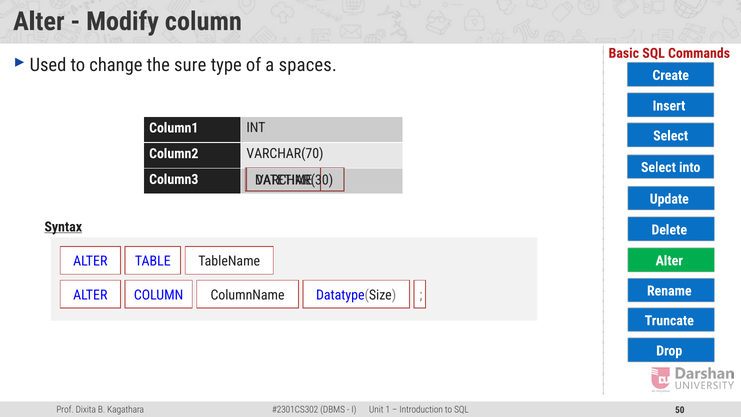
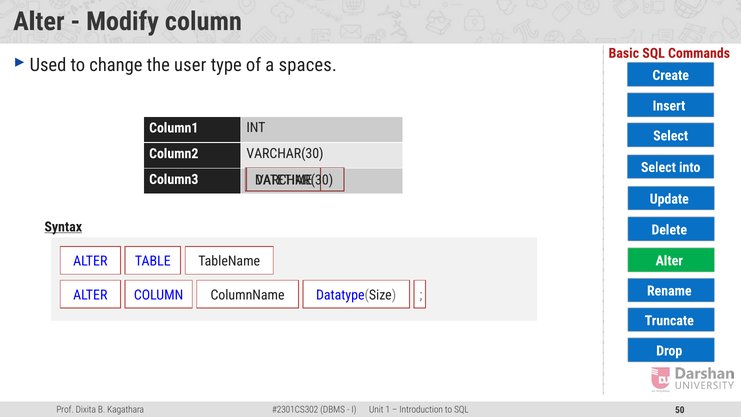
sure: sure -> user (190, 65)
Column2 VARCHAR(70: VARCHAR(70 -> VARCHAR(30 (285, 154)
